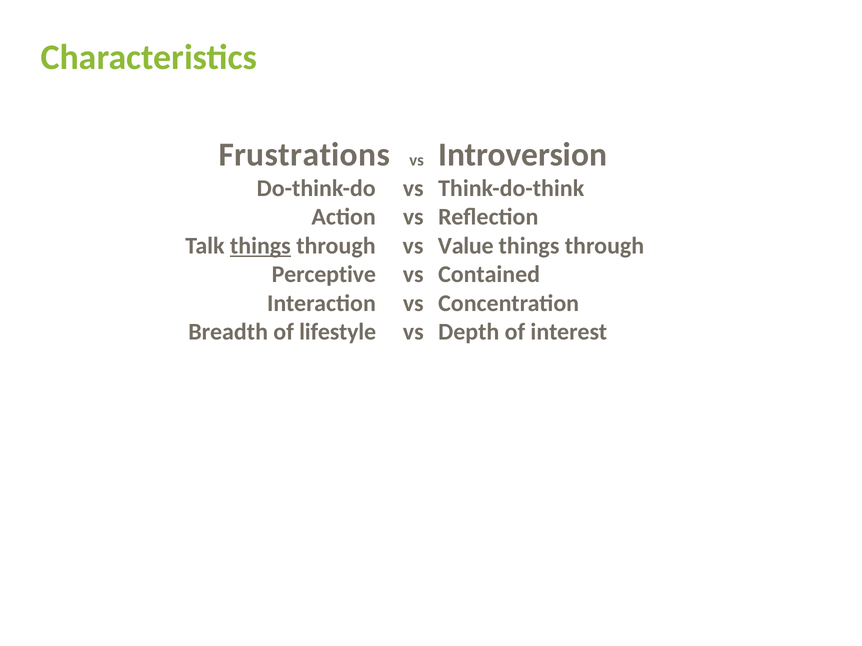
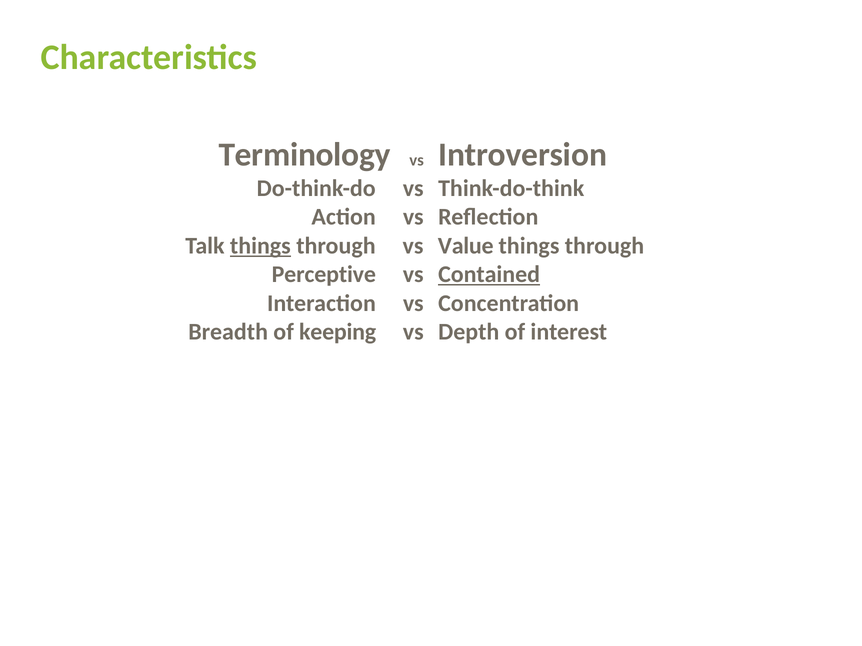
Frustrations: Frustrations -> Terminology (305, 155)
Contained underline: none -> present (489, 275)
lifestyle: lifestyle -> keeping (338, 332)
